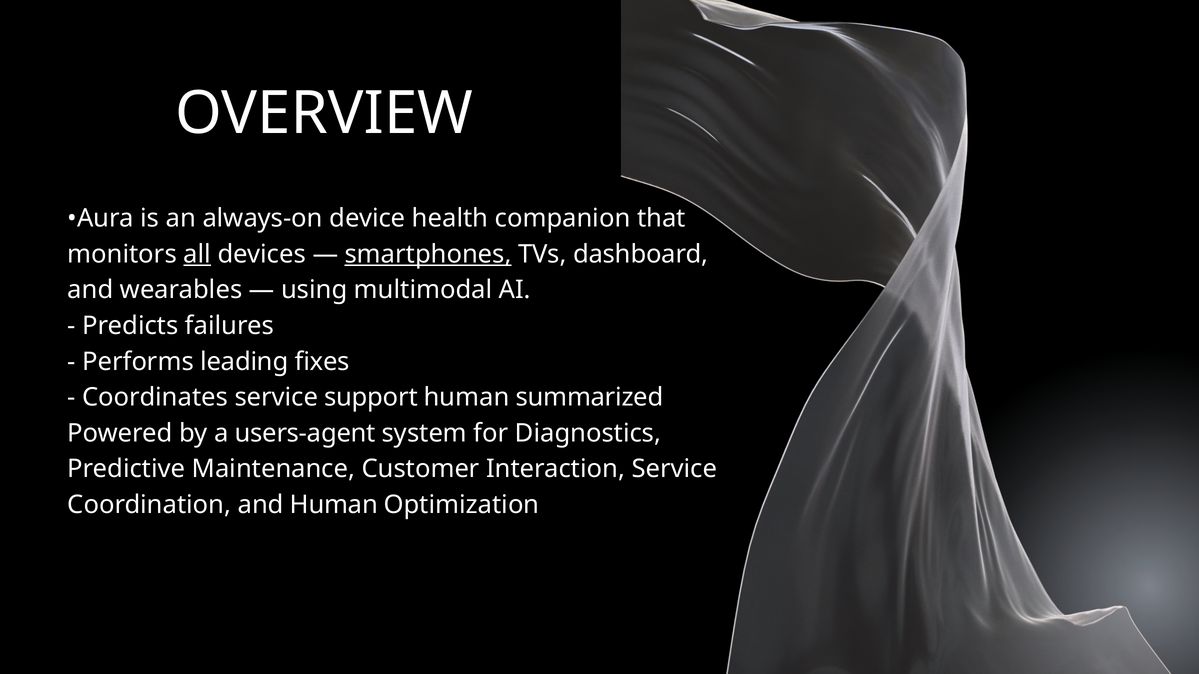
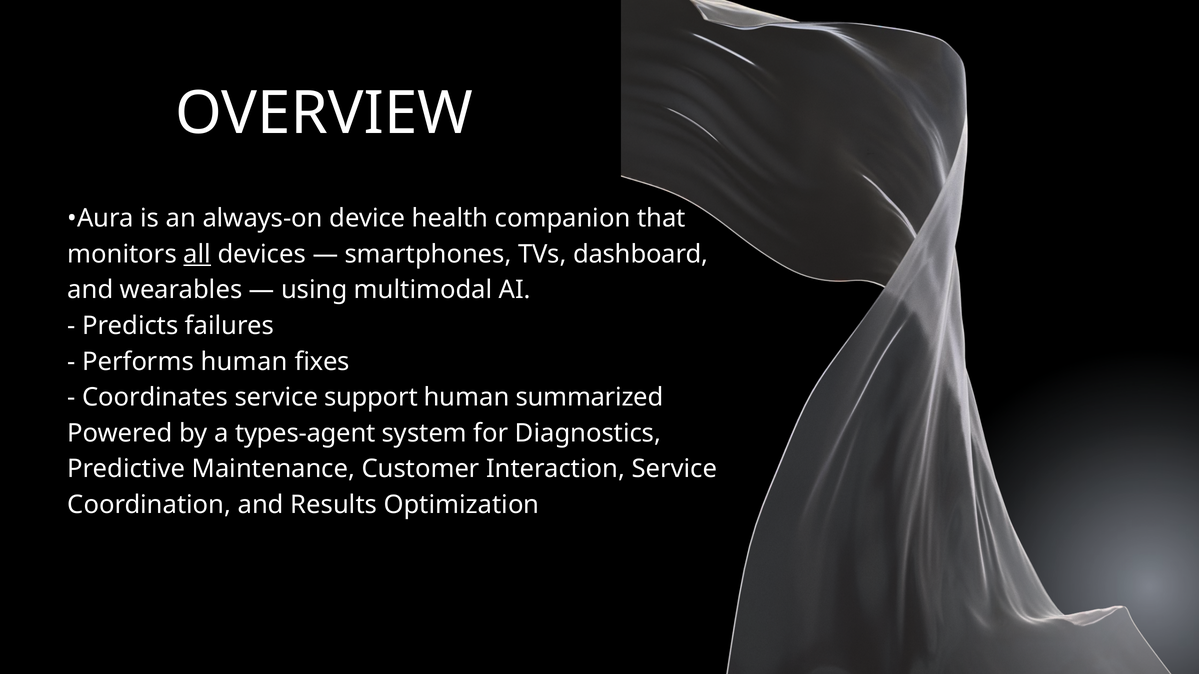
smartphones underline: present -> none (428, 254)
Performs leading: leading -> human (244, 362)
users-agent: users-agent -> types-agent (305, 433)
and Human: Human -> Results (334, 505)
